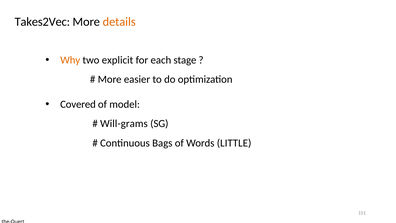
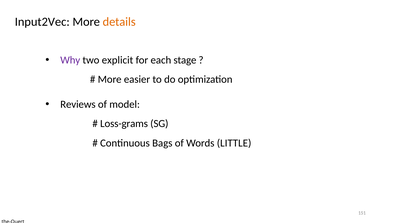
Takes2Vec: Takes2Vec -> Input2Vec (42, 22)
Why colour: orange -> purple (70, 60)
Covered: Covered -> Reviews (78, 104)
Will-grams: Will-grams -> Loss-grams (124, 124)
